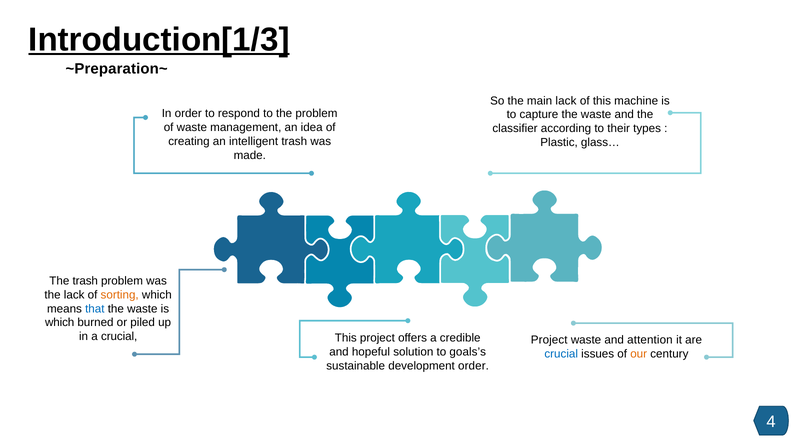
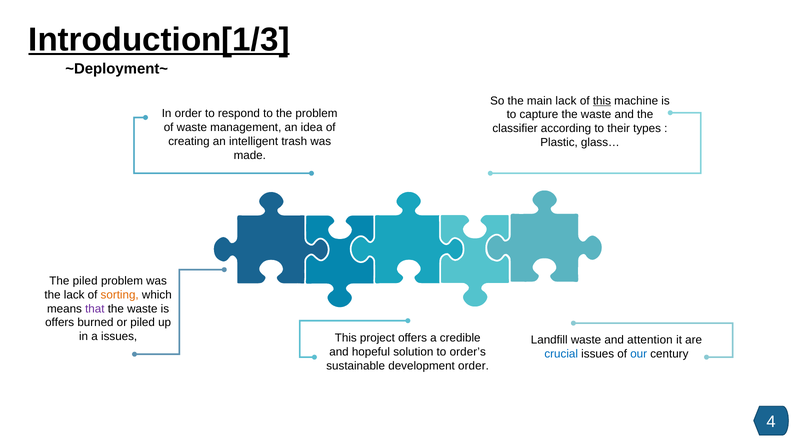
~Preparation~: ~Preparation~ -> ~Deployment~ (117, 69)
this underline: none -> present (602, 101)
The trash: trash -> piled (85, 281)
that colour: blue -> purple (95, 309)
which: which -> offers (60, 322)
a crucial: crucial -> issues (119, 336)
Project: Project -> Landfill (549, 340)
goals’s: goals’s -> order’s (468, 352)
our colour: orange -> blue (639, 354)
